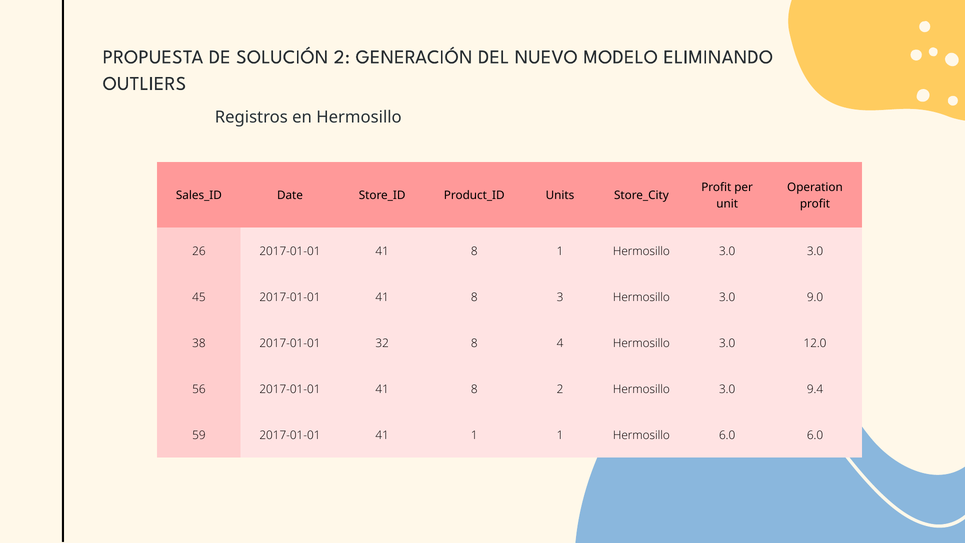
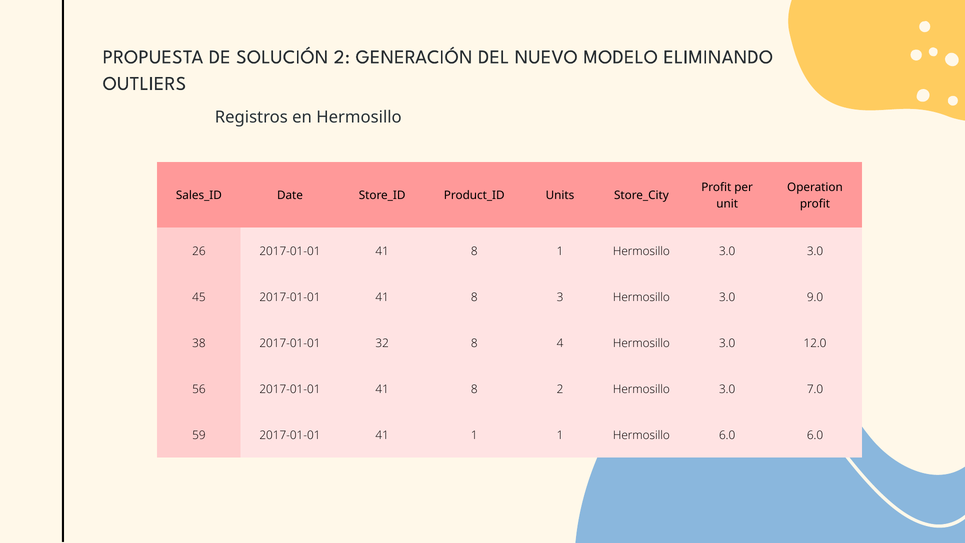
9.4: 9.4 -> 7.0 (815, 389)
